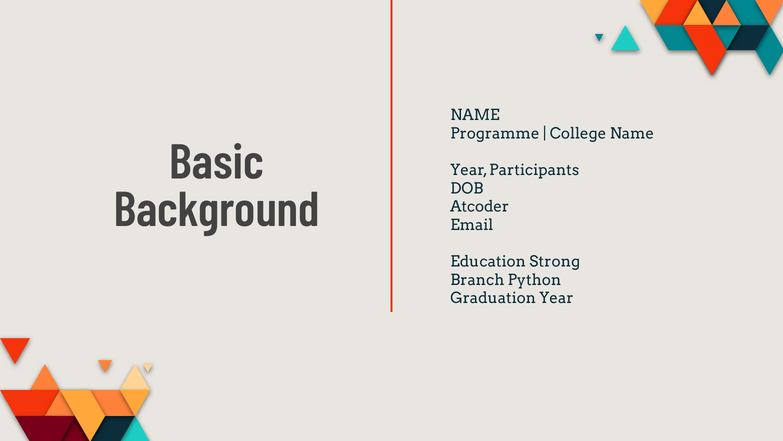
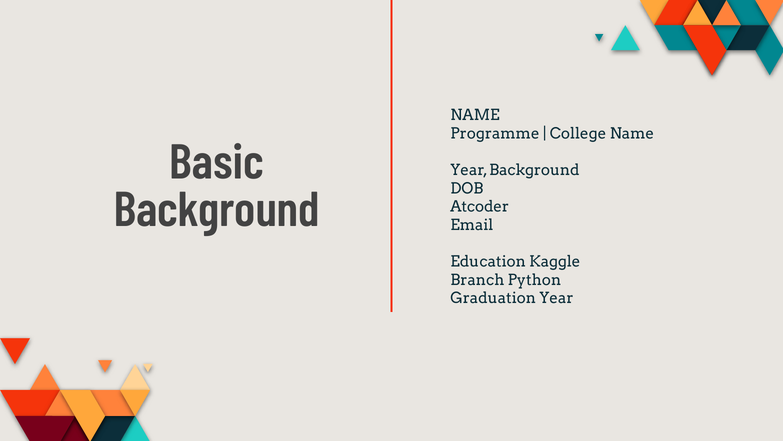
Year Participants: Participants -> Background (534, 170)
Strong: Strong -> Kaggle (555, 261)
